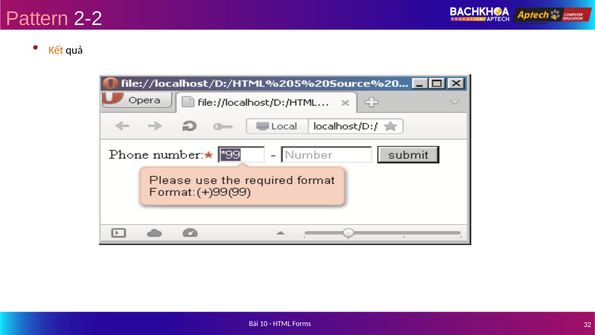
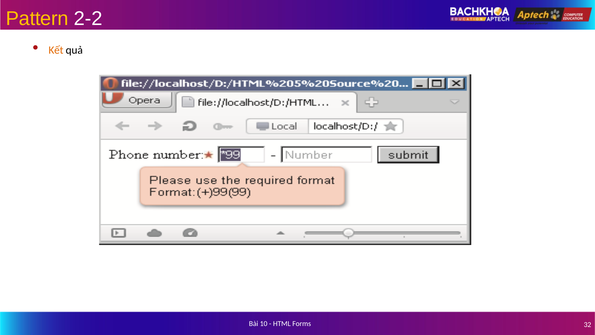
Pattern colour: pink -> yellow (37, 19)
